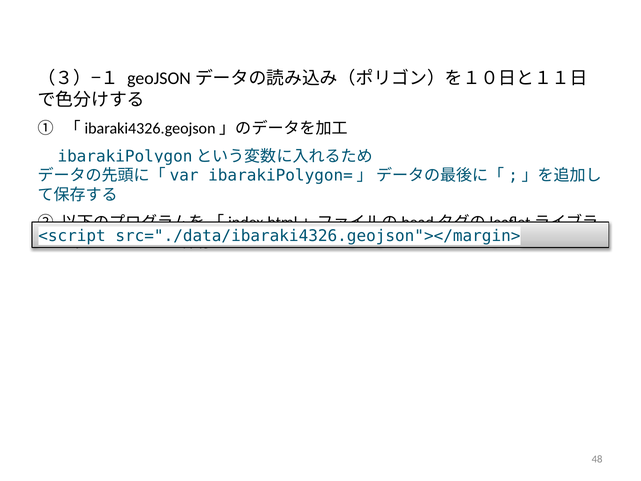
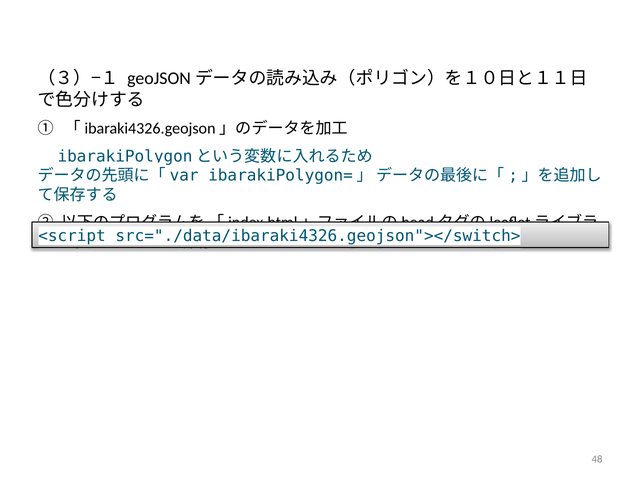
src="./data/ibaraki4326.geojson"></margin>: src="./data/ibaraki4326.geojson"></margin> -> src="./data/ibaraki4326.geojson"></switch> (318, 236)
